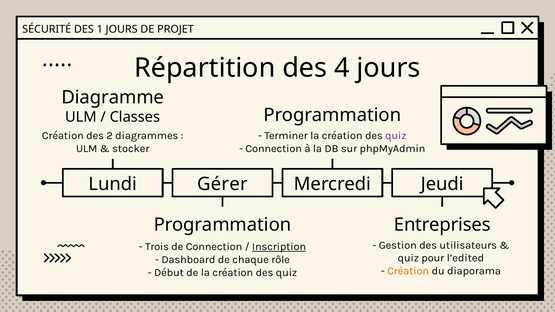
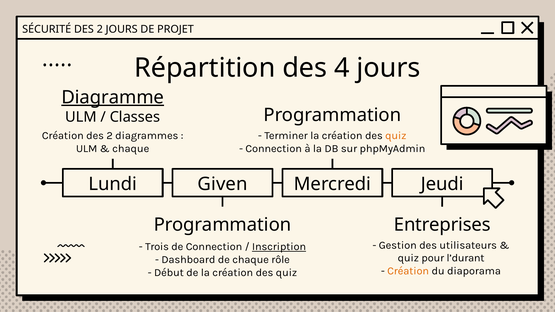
1: 1 -> 2 (100, 29)
Diagramme underline: none -> present (113, 97)
quiz colour: purple -> orange (396, 136)
stocker: stocker -> chaque (131, 149)
Gérer: Gérer -> Given (223, 184)
l’edited: l’edited -> l’durant (466, 258)
